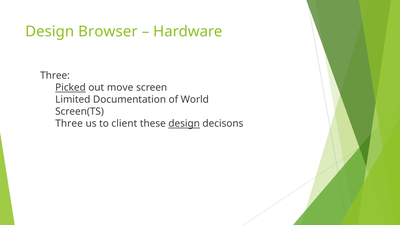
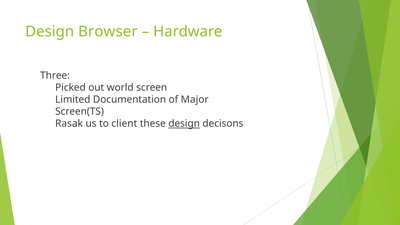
Picked underline: present -> none (70, 88)
move: move -> world (120, 88)
World: World -> Major (195, 100)
Three: Three -> Rasak (69, 124)
